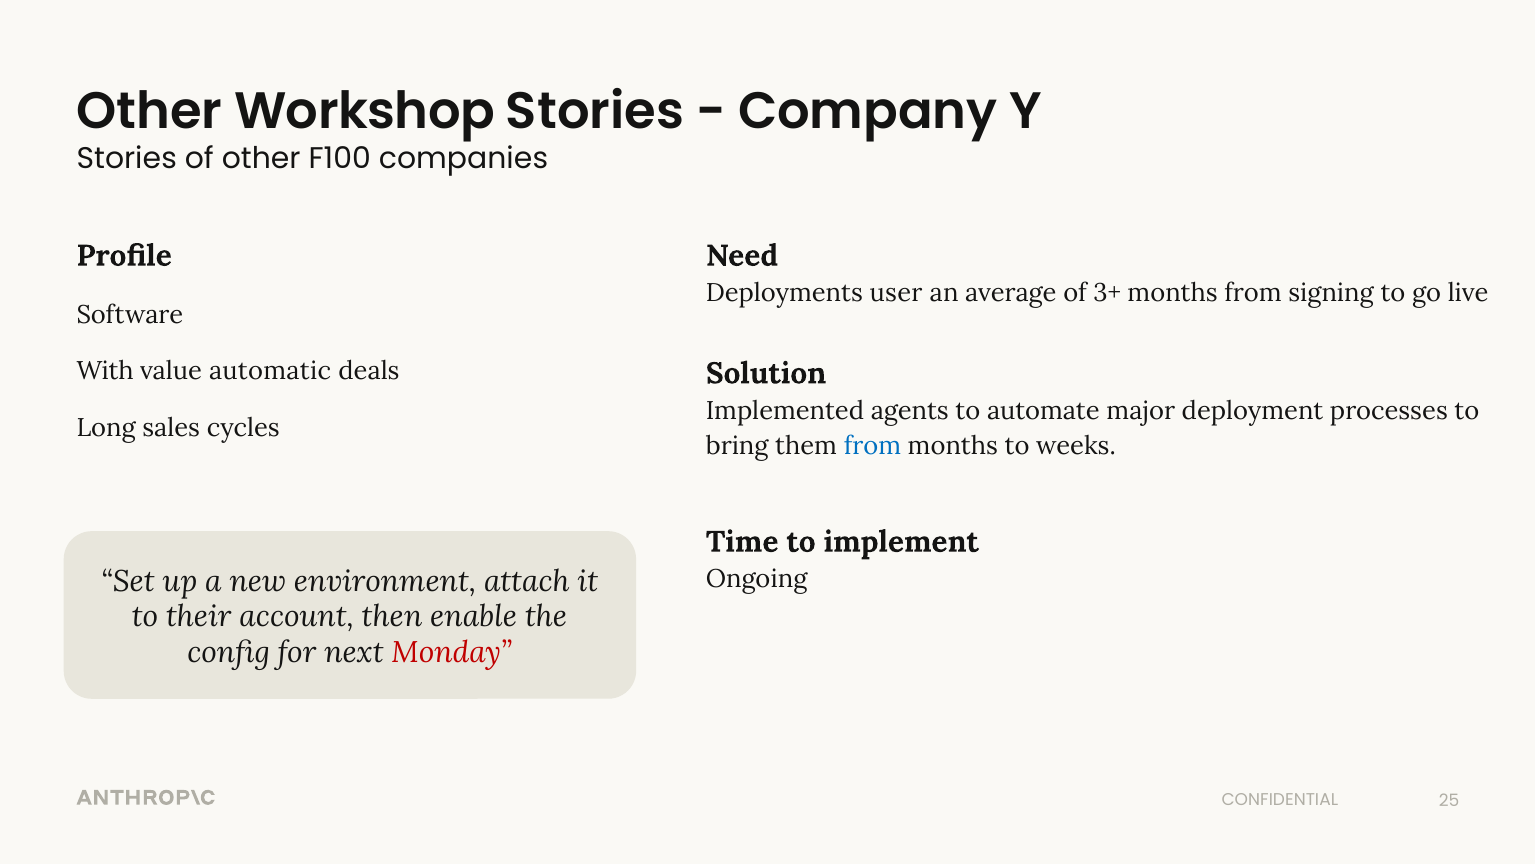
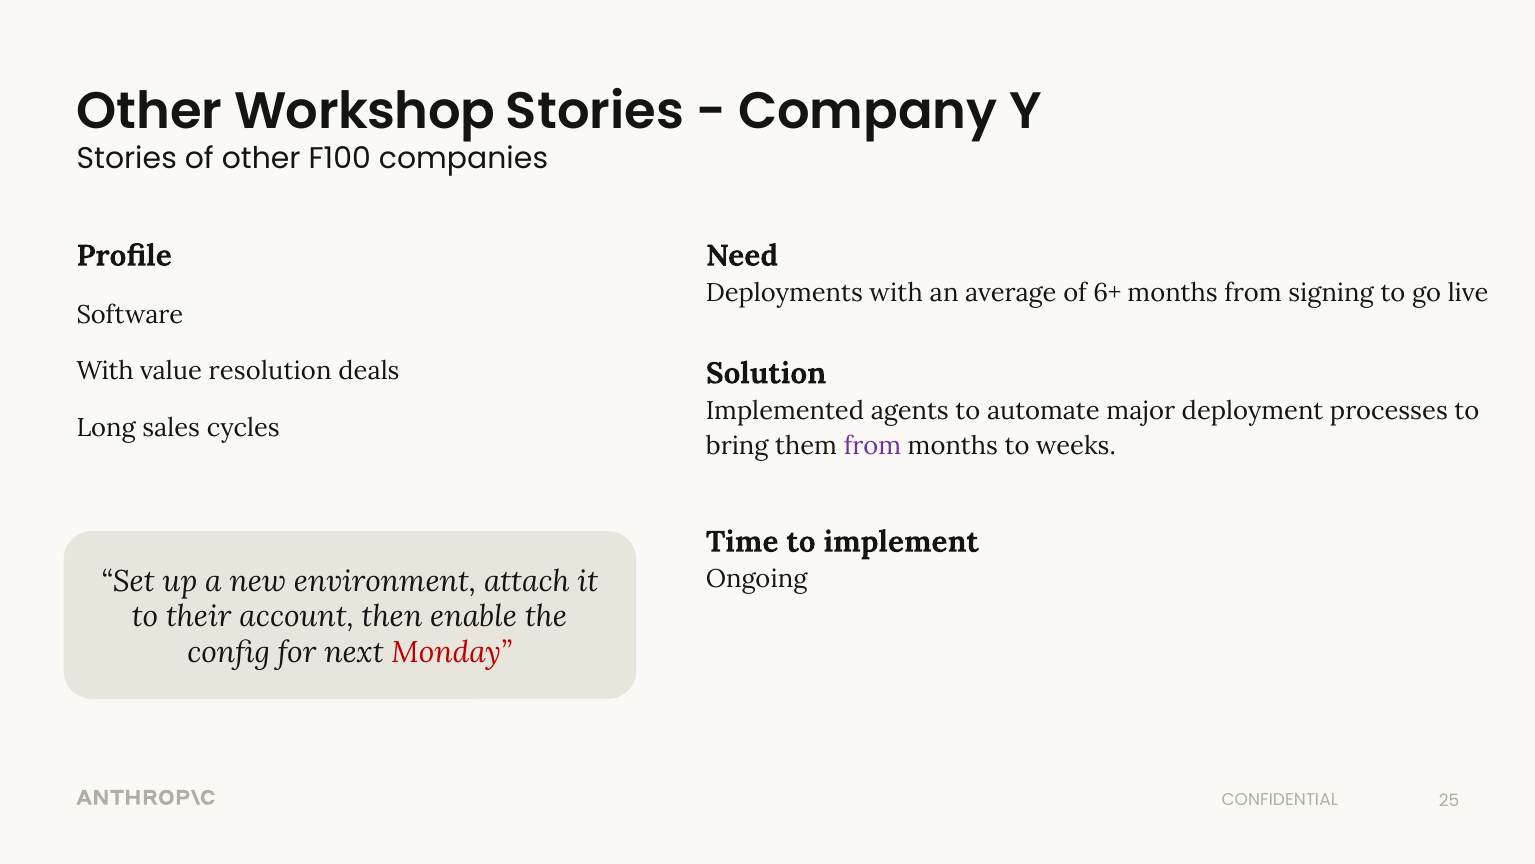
Deployments user: user -> with (896, 293)
3+: 3+ -> 6+ (1107, 293)
automatic: automatic -> resolution (270, 371)
from colour: blue -> purple (873, 446)
